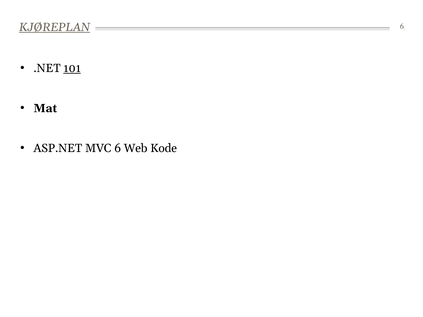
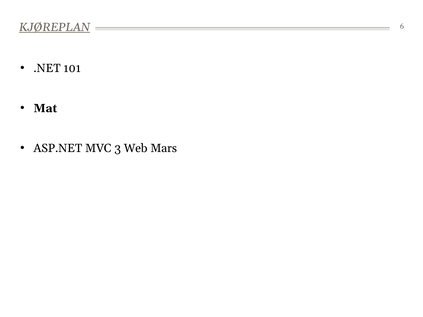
101 underline: present -> none (72, 68)
MVC 6: 6 -> 3 (118, 148)
Kode: Kode -> Mars (164, 148)
